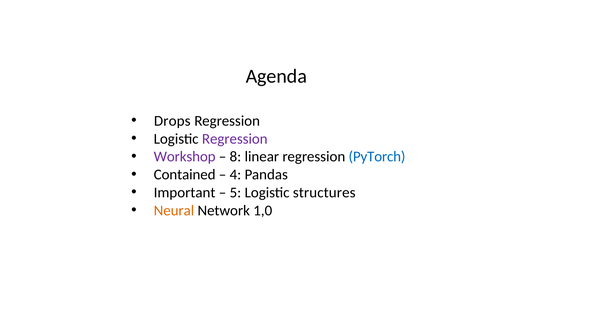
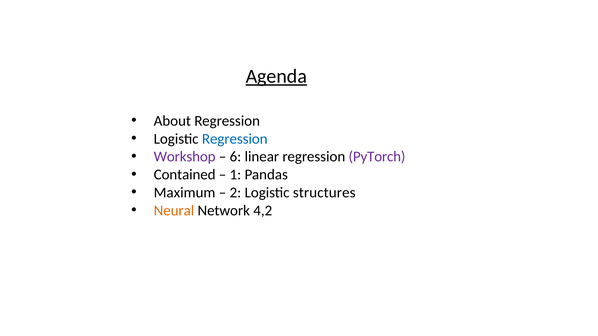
Agenda underline: none -> present (276, 76)
Drops: Drops -> About (172, 121)
Regression colour: purple -> blue (235, 139)
8: 8 -> 6 (235, 157)
PyTorch colour: blue -> purple (377, 157)
4: 4 -> 1 (235, 175)
Important: Important -> Maximum (185, 193)
5: 5 -> 2 (235, 193)
1,0: 1,0 -> 4,2 (263, 211)
